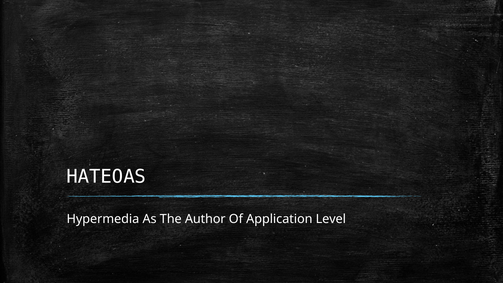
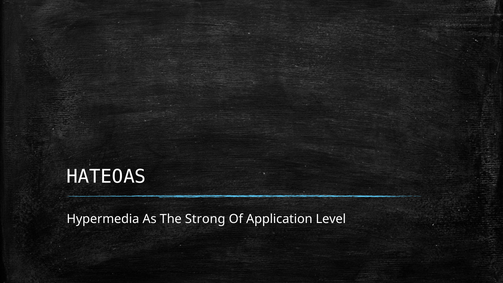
Author: Author -> Strong (205, 219)
